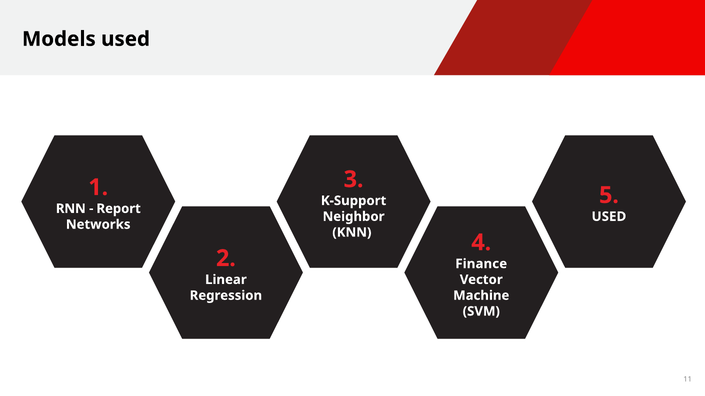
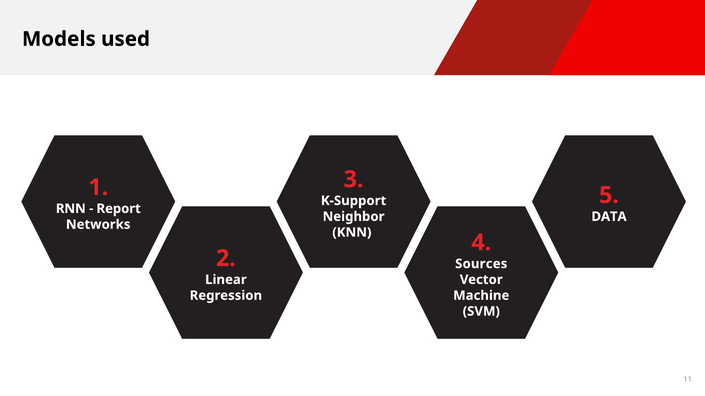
USED: USED -> DATA (609, 217)
Finance: Finance -> Sources (481, 264)
